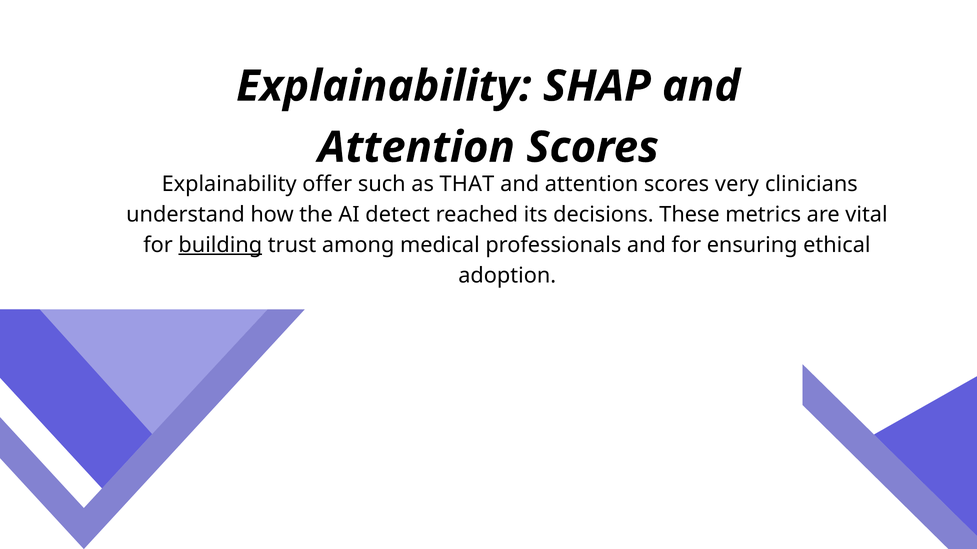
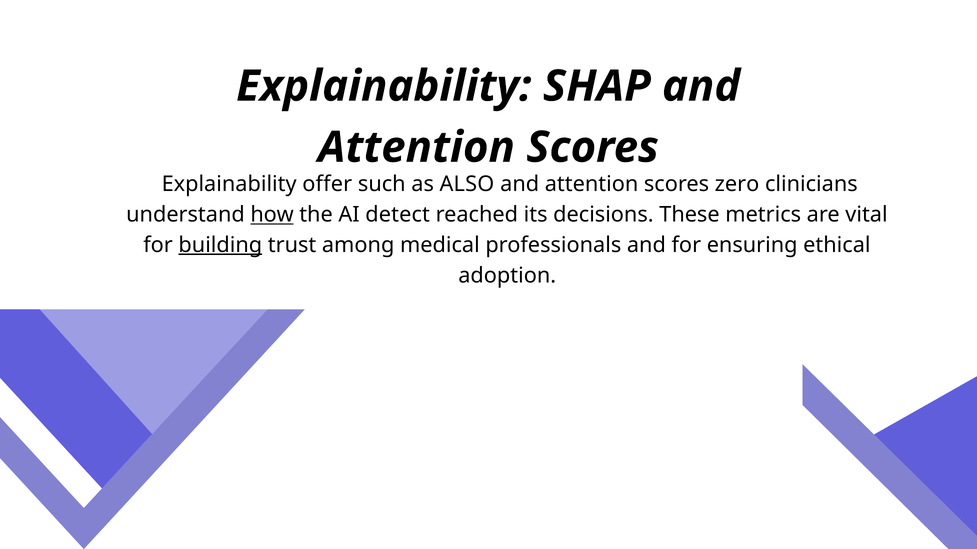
THAT: THAT -> ALSO (467, 184)
very: very -> zero (737, 184)
how underline: none -> present (272, 215)
